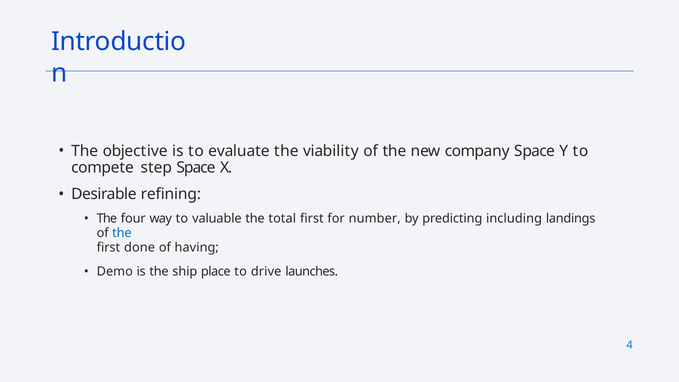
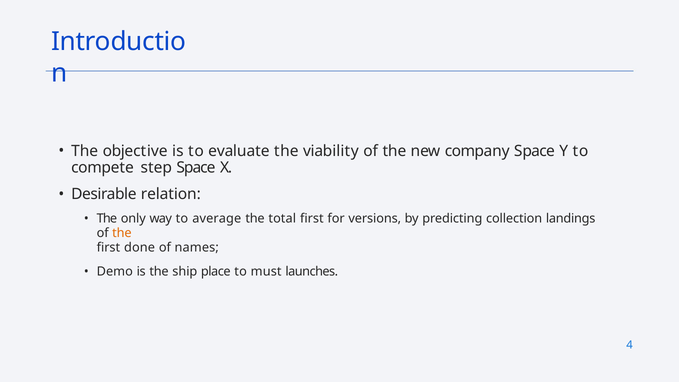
refining: refining -> relation (171, 194)
four: four -> only (133, 219)
valuable: valuable -> average (217, 219)
number: number -> versions (375, 219)
including: including -> collection (514, 219)
the colour: blue -> orange (122, 233)
having: having -> names (197, 248)
drive: drive -> must (266, 271)
